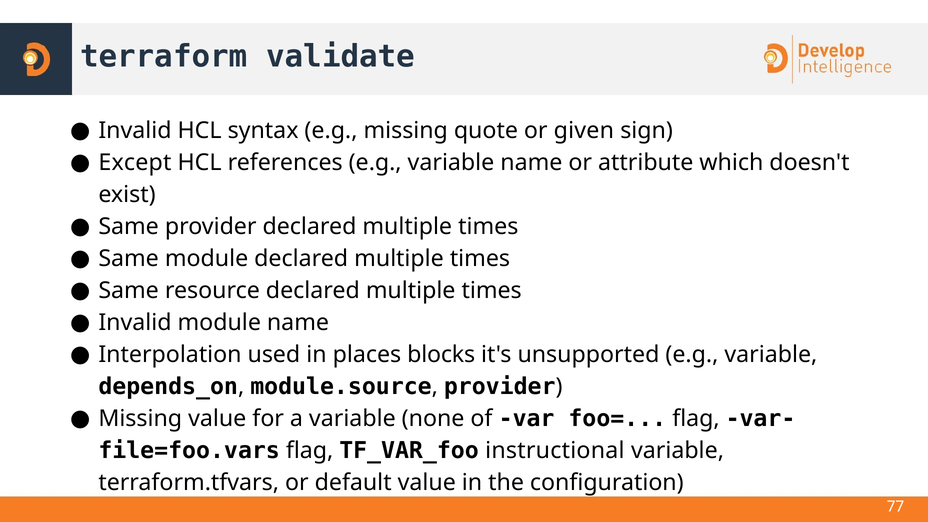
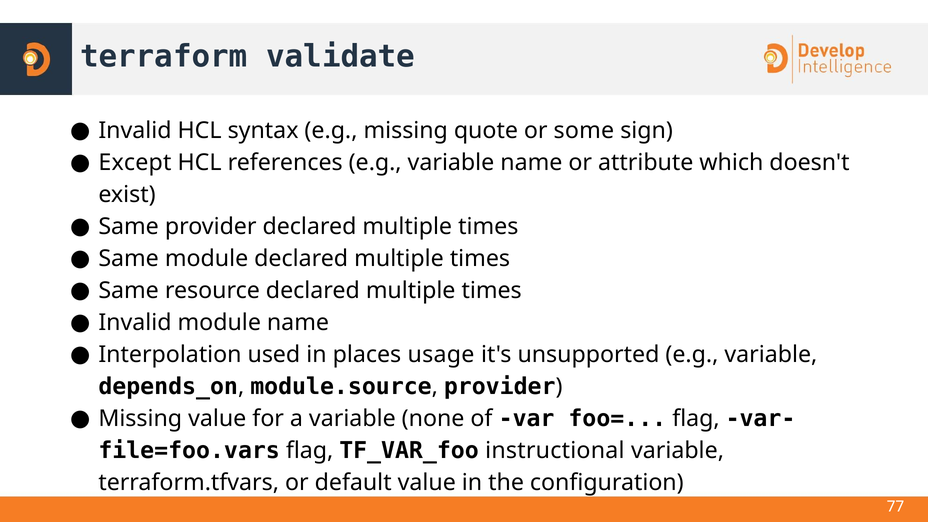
given: given -> some (584, 131)
blocks: blocks -> usage (441, 355)
